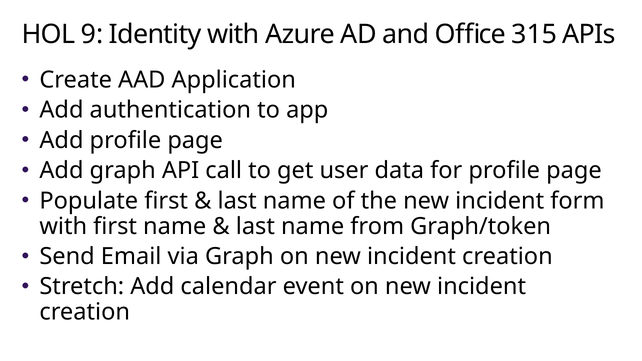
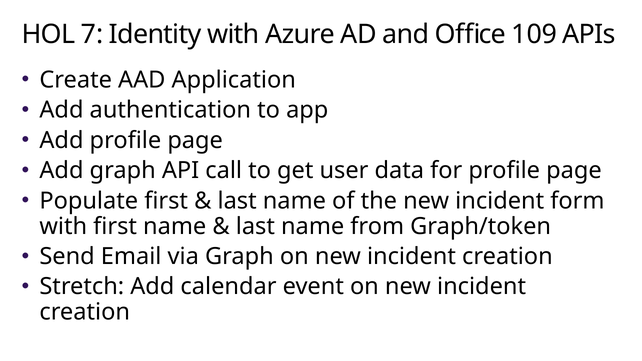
9: 9 -> 7 (92, 34)
315: 315 -> 109 (534, 34)
